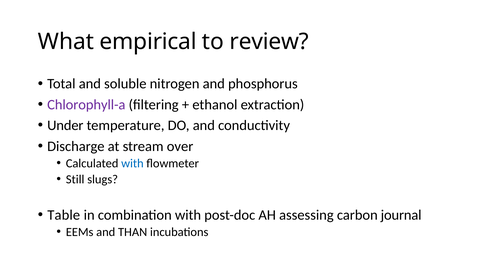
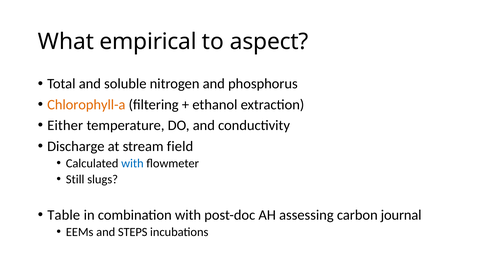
review: review -> aspect (269, 42)
Chlorophyll-a colour: purple -> orange (86, 105)
Under: Under -> Either (65, 126)
over: over -> field (180, 147)
THAN: THAN -> STEPS (133, 233)
